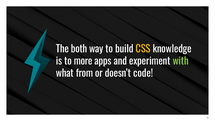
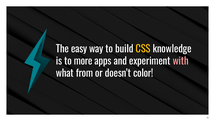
both: both -> easy (79, 49)
with colour: light green -> pink (181, 61)
code: code -> color (143, 73)
